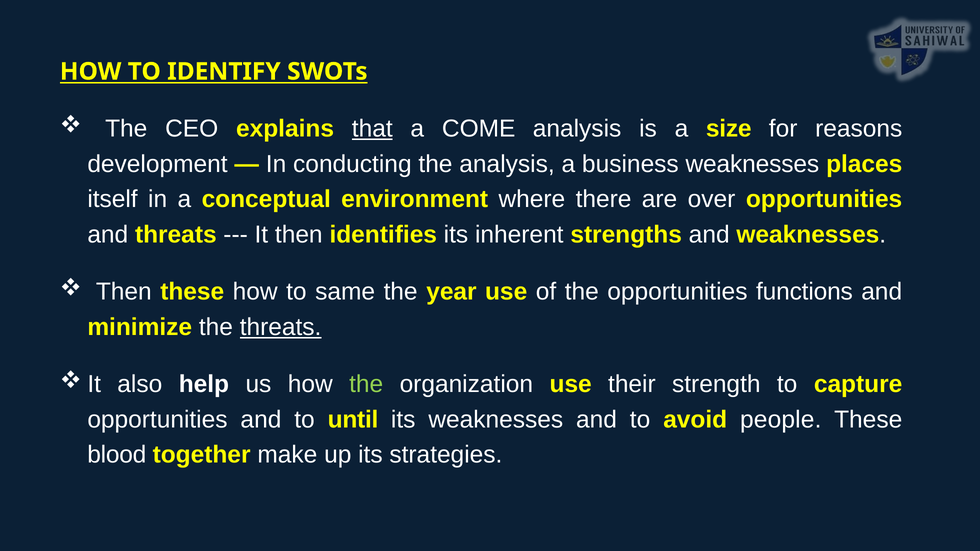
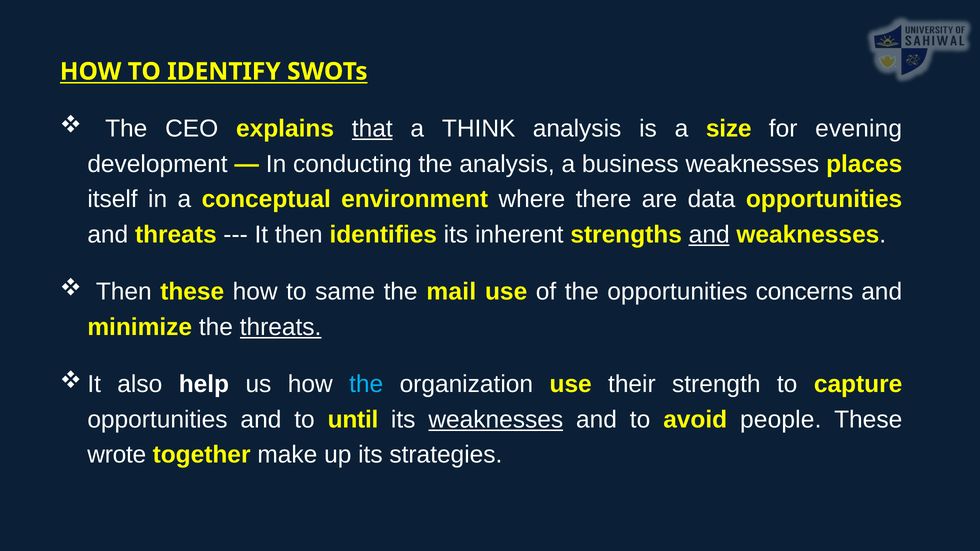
COME: COME -> THINK (479, 129)
reasons: reasons -> evening (859, 129)
over: over -> data (712, 199)
and underline: none -> present (709, 235)
year: year -> mail (451, 292)
functions: functions -> concerns (805, 292)
the colour: light green -> light blue (366, 385)
weaknesses underline: none -> present (496, 420)
blood: blood -> wrote (117, 455)
